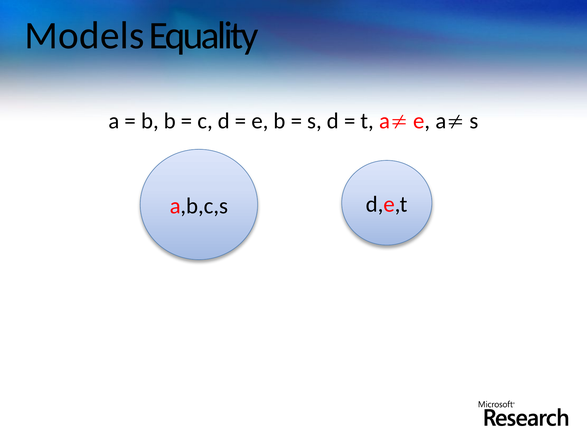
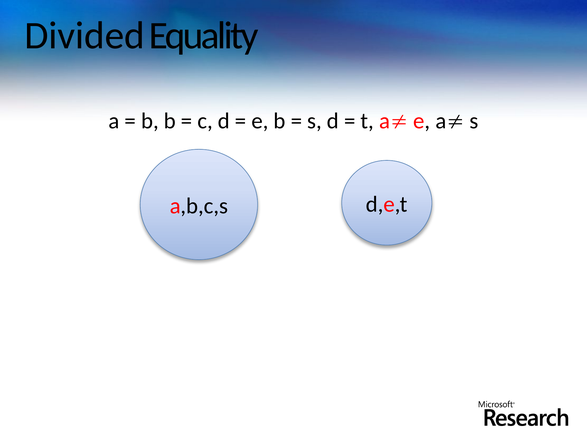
Models: Models -> Divided (85, 36)
